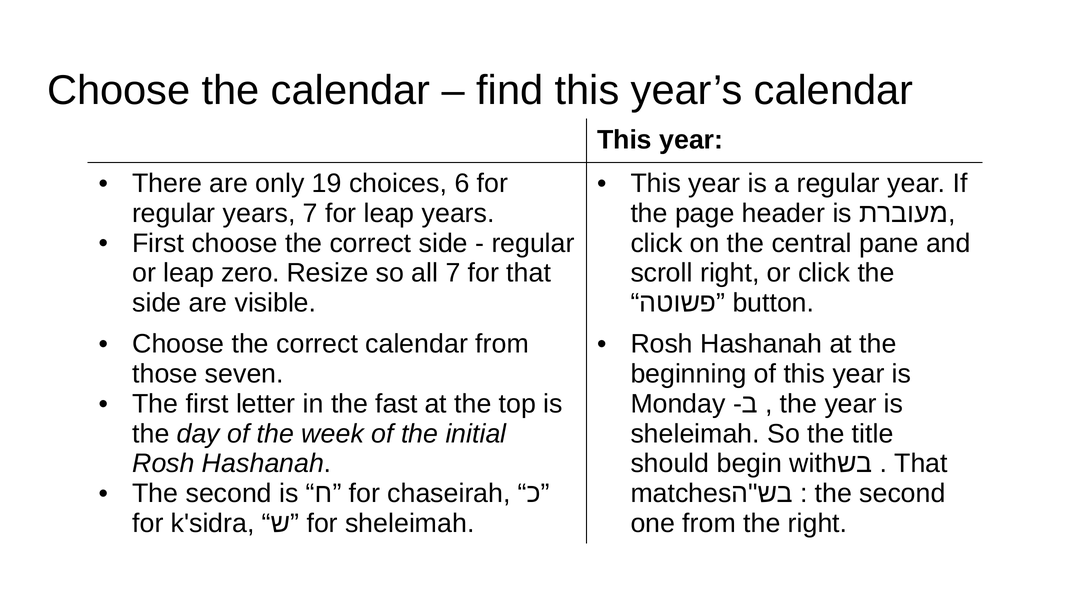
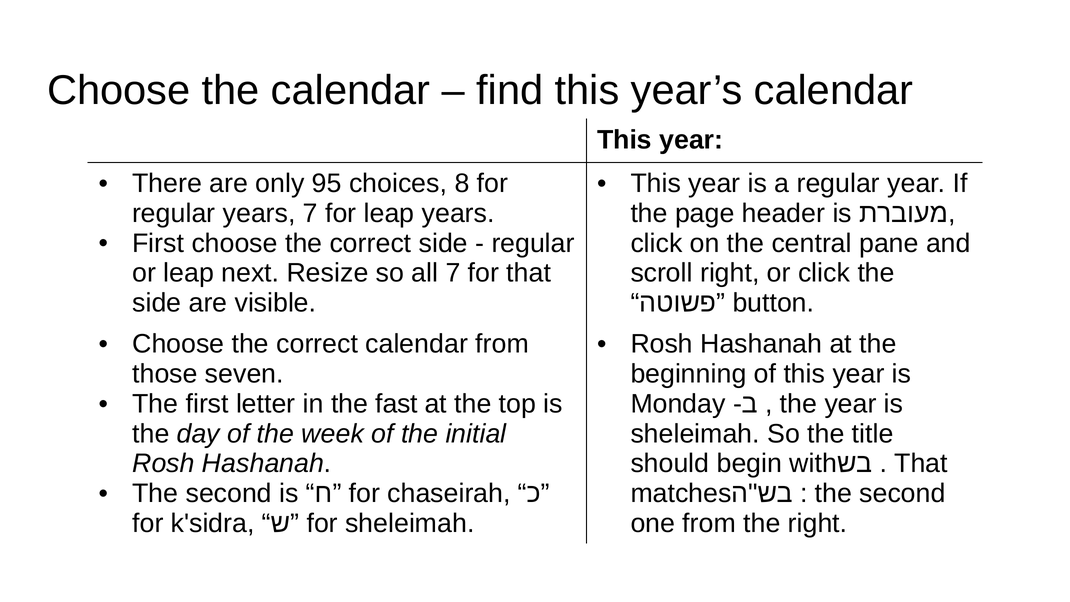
19: 19 -> 95 (327, 183)
6: 6 -> 8 (462, 183)
zero: zero -> next (250, 273)
